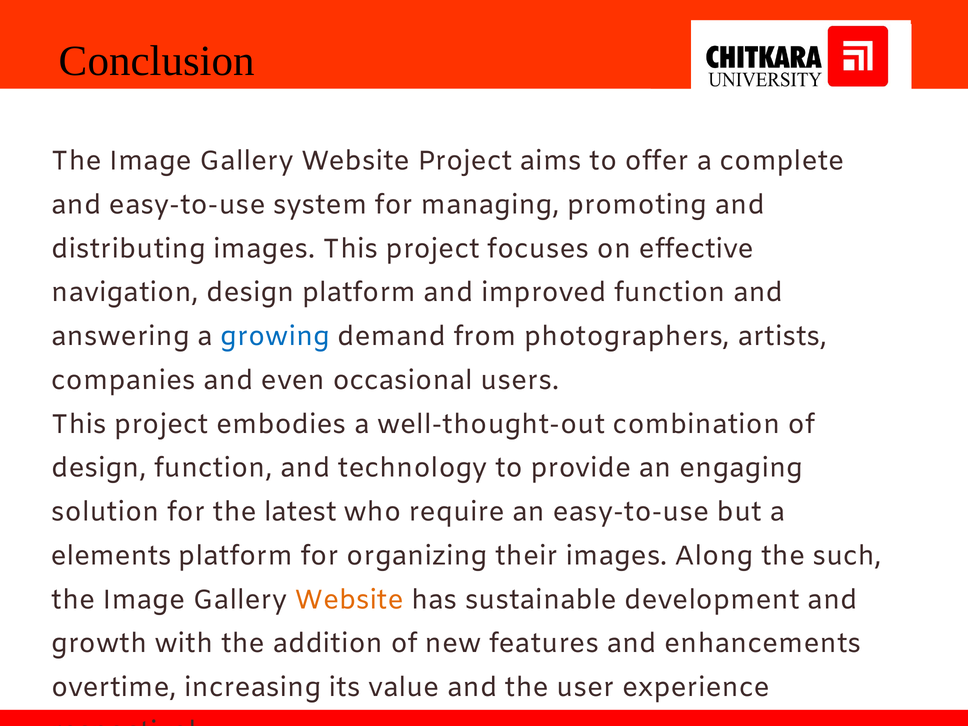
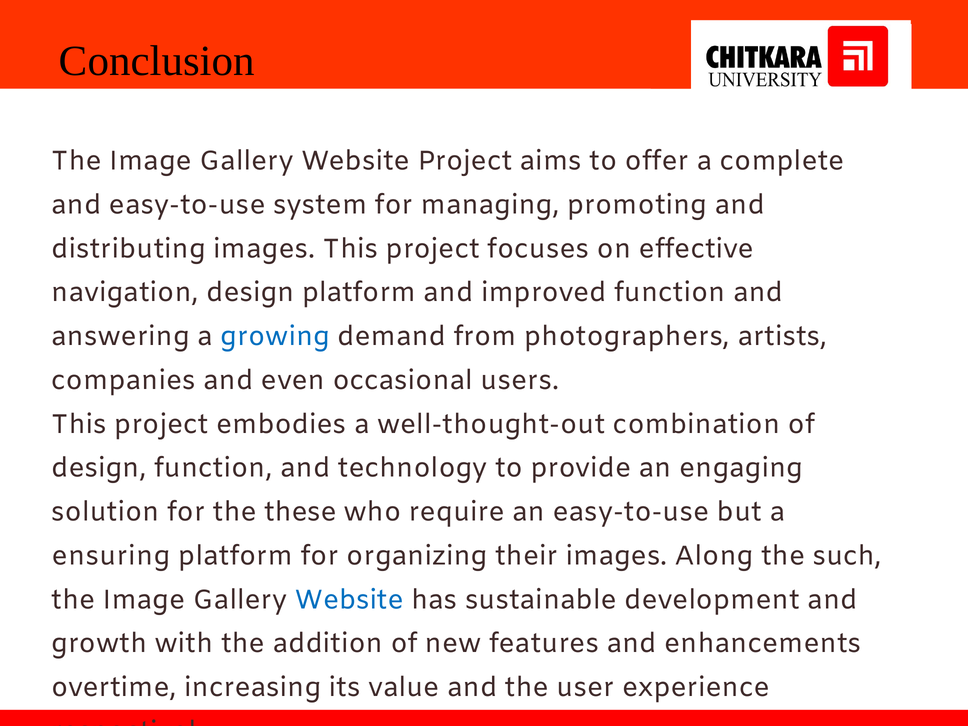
latest: latest -> these (300, 512)
elements: elements -> ensuring (111, 556)
Website colour: orange -> blue (349, 600)
